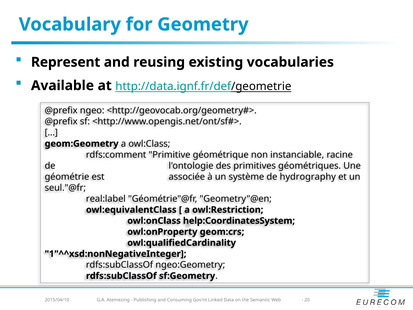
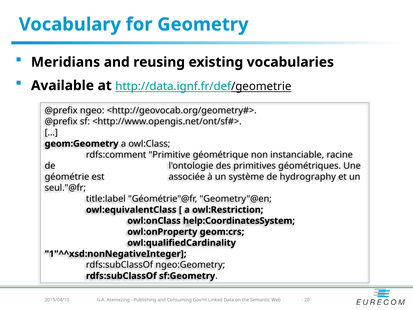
Represent: Represent -> Meridians (66, 62)
real:label: real:label -> title:label (106, 199)
